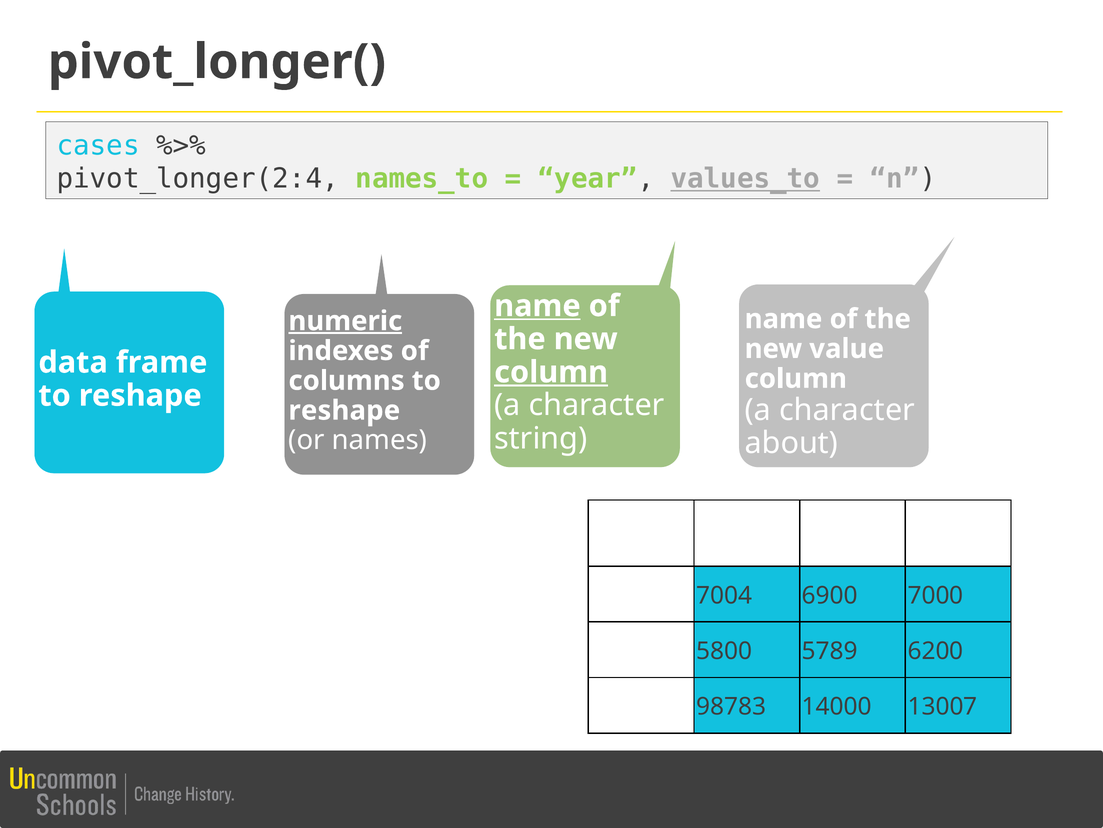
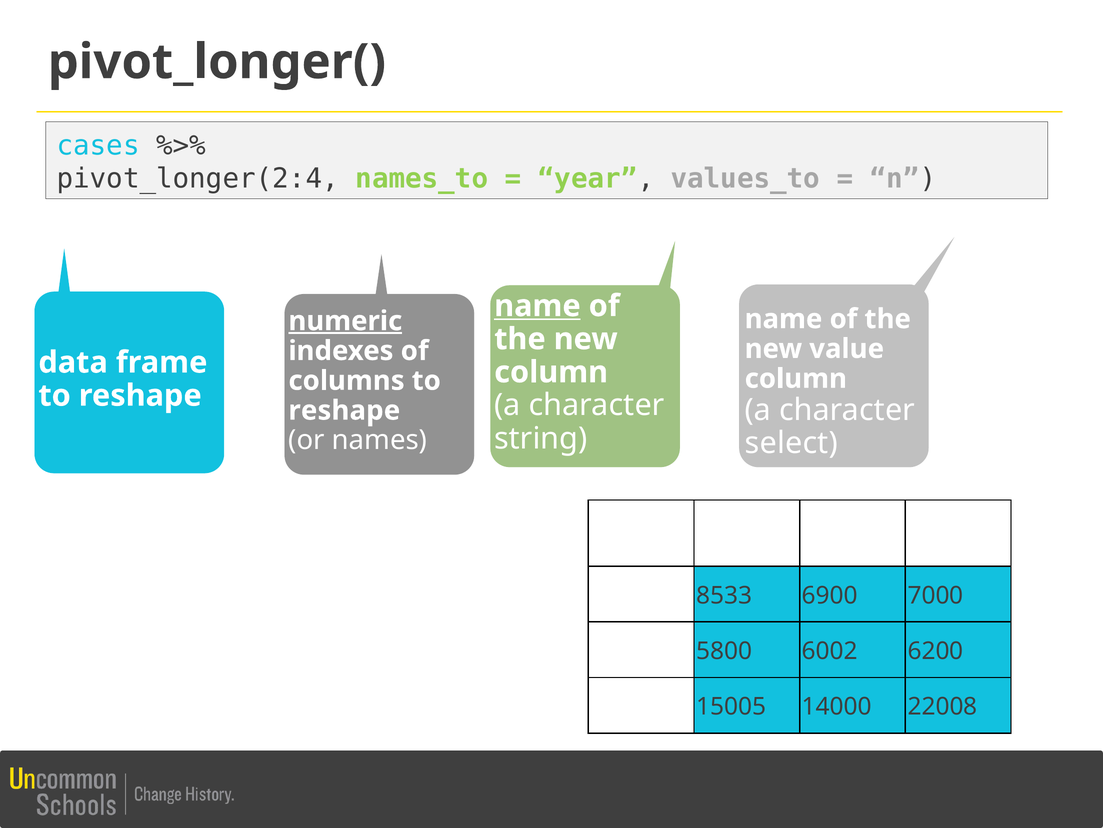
values_to underline: present -> none (745, 179)
column underline: present -> none (551, 372)
about: about -> select (791, 443)
7004: 7004 -> 8533 (724, 595)
5789: 5789 -> 6002 (830, 651)
98783: 98783 -> 15005 (731, 706)
13007: 13007 -> 22008 (943, 706)
